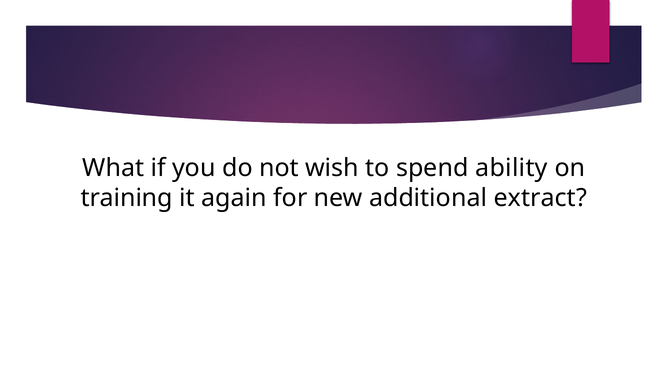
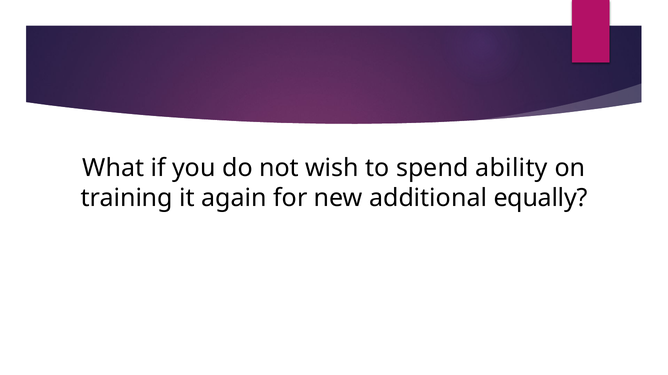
extract: extract -> equally (540, 199)
